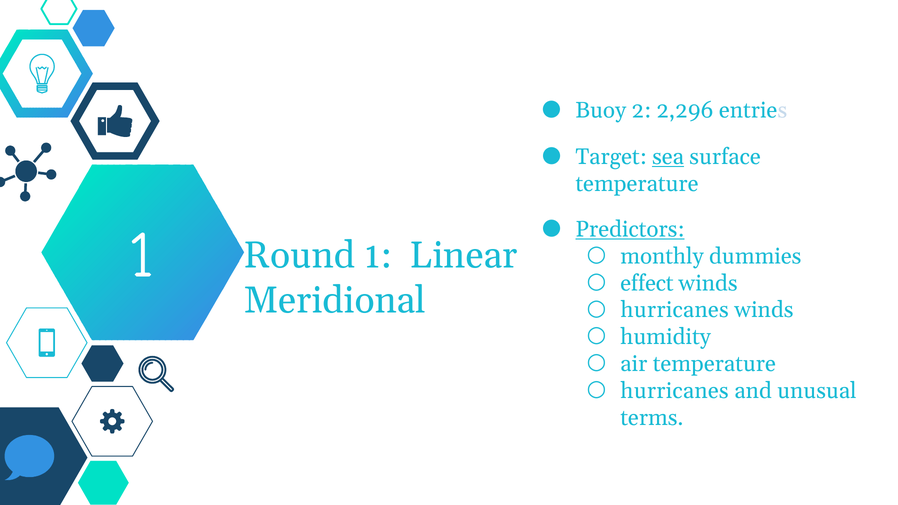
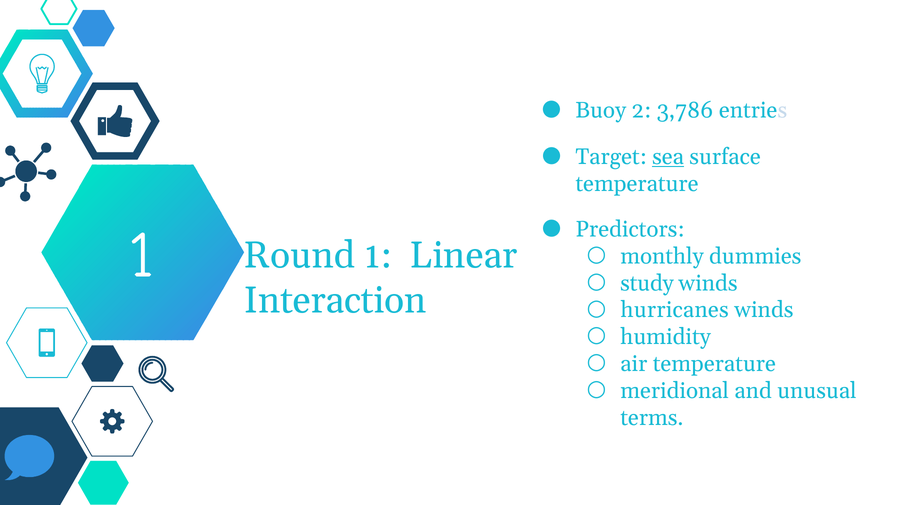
2,296: 2,296 -> 3,786 (685, 110)
Predictors underline: present -> none (630, 229)
effect: effect -> study (647, 283)
Meridional: Meridional -> Interaction (335, 301)
hurricanes: hurricanes -> meridional (675, 391)
